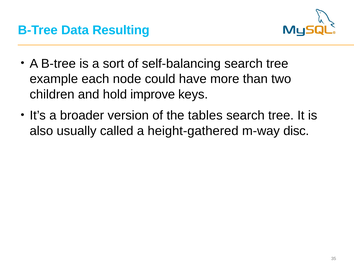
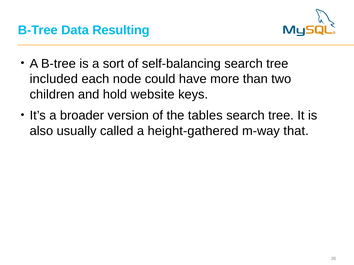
example: example -> included (54, 79)
improve: improve -> website (153, 94)
disc: disc -> that (296, 131)
